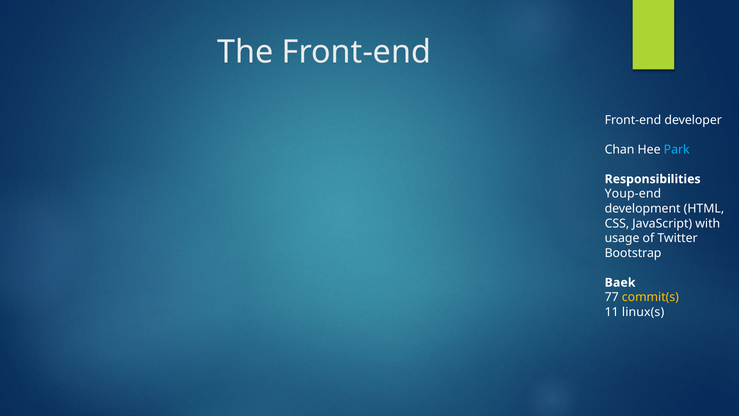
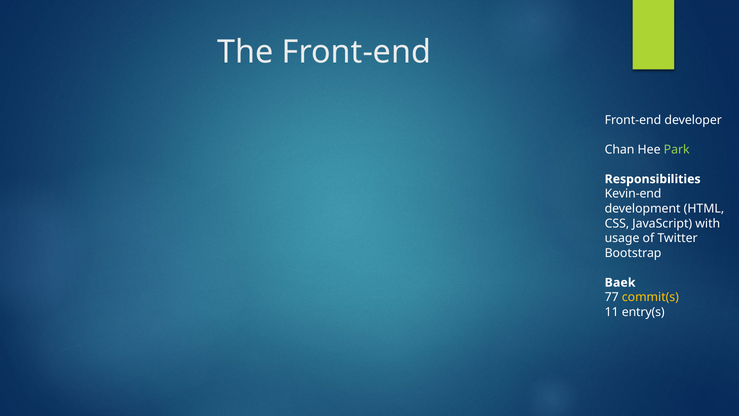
Park colour: light blue -> light green (677, 149)
Youp-end: Youp-end -> Kevin-end (633, 194)
linux(s: linux(s -> entry(s (643, 312)
